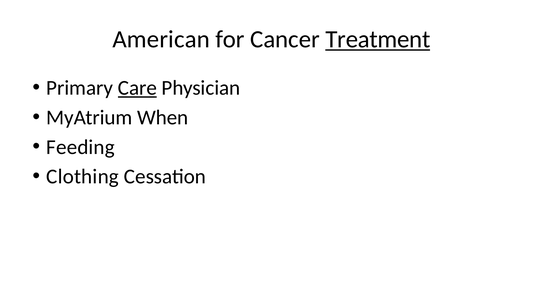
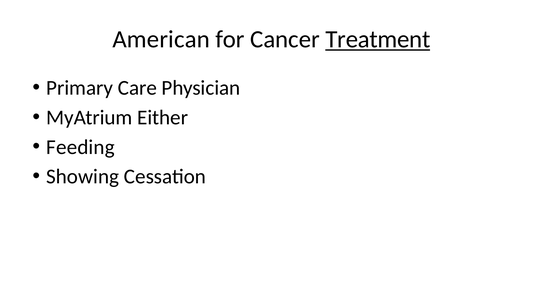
Care underline: present -> none (137, 88)
When: When -> Either (163, 118)
Clothing: Clothing -> Showing (83, 177)
